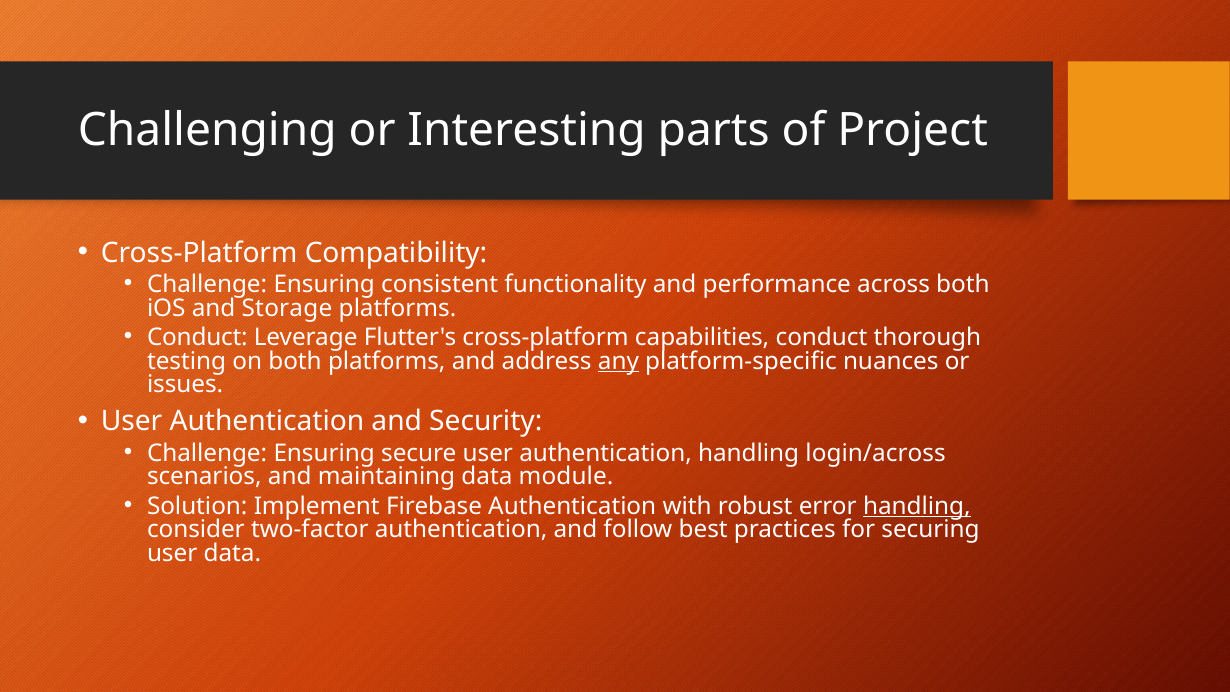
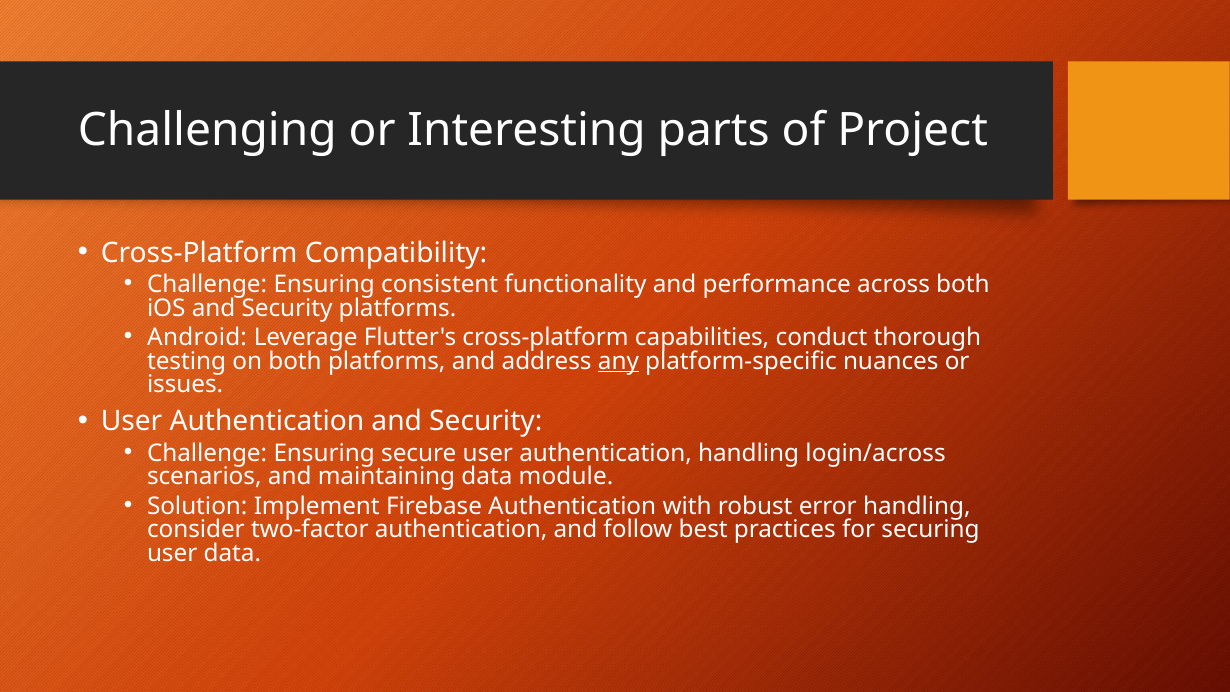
iOS and Storage: Storage -> Security (287, 308)
Conduct: Conduct -> Android (197, 337)
handling underline: present -> none (917, 506)
